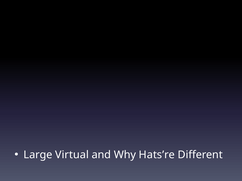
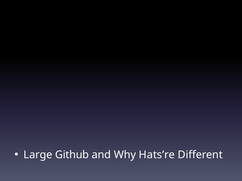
Virtual: Virtual -> Github (72, 155)
